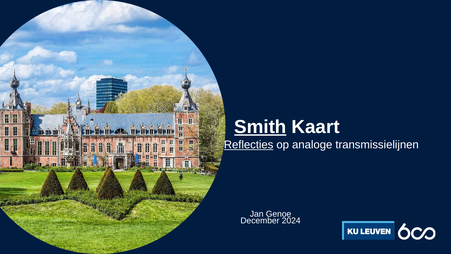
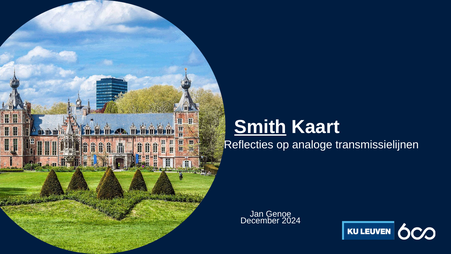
Reflecties underline: present -> none (249, 145)
